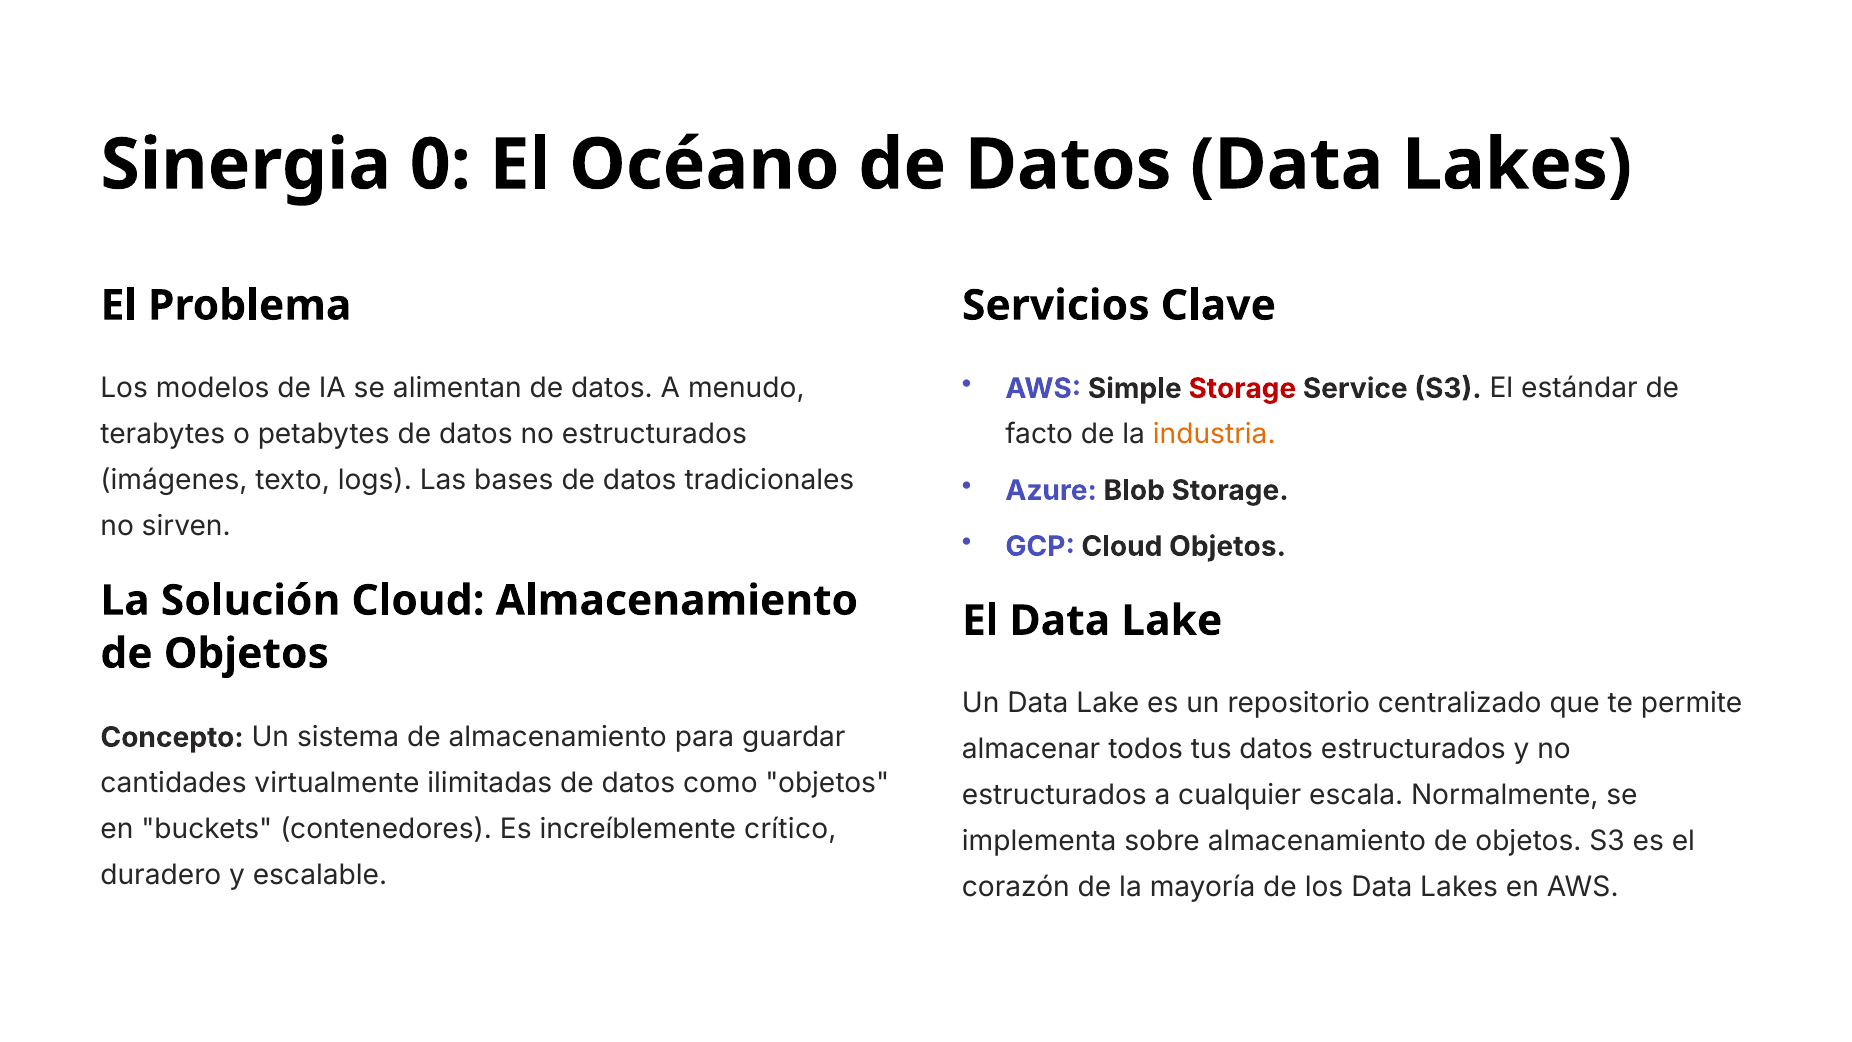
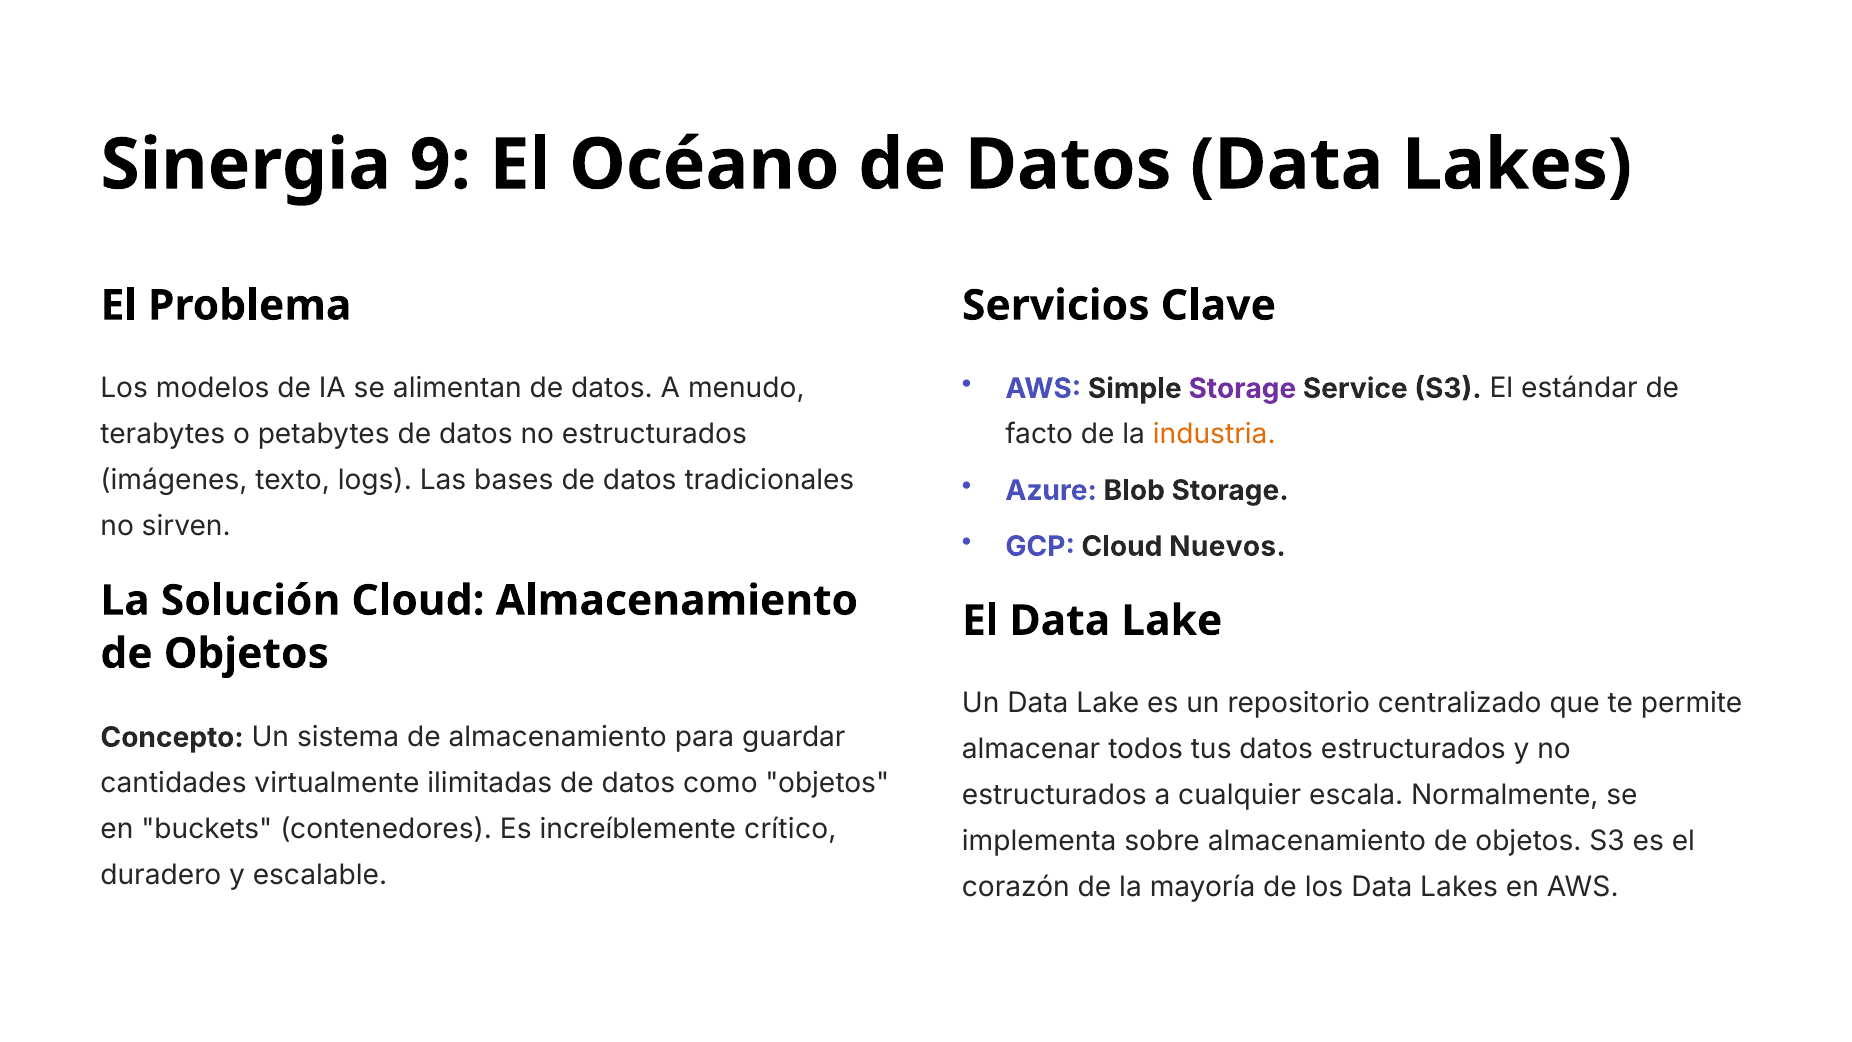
0: 0 -> 9 (440, 165)
Storage colour: red -> purple (1242, 388)
Cloud Objetos: Objetos -> Nuevos (1227, 546)
